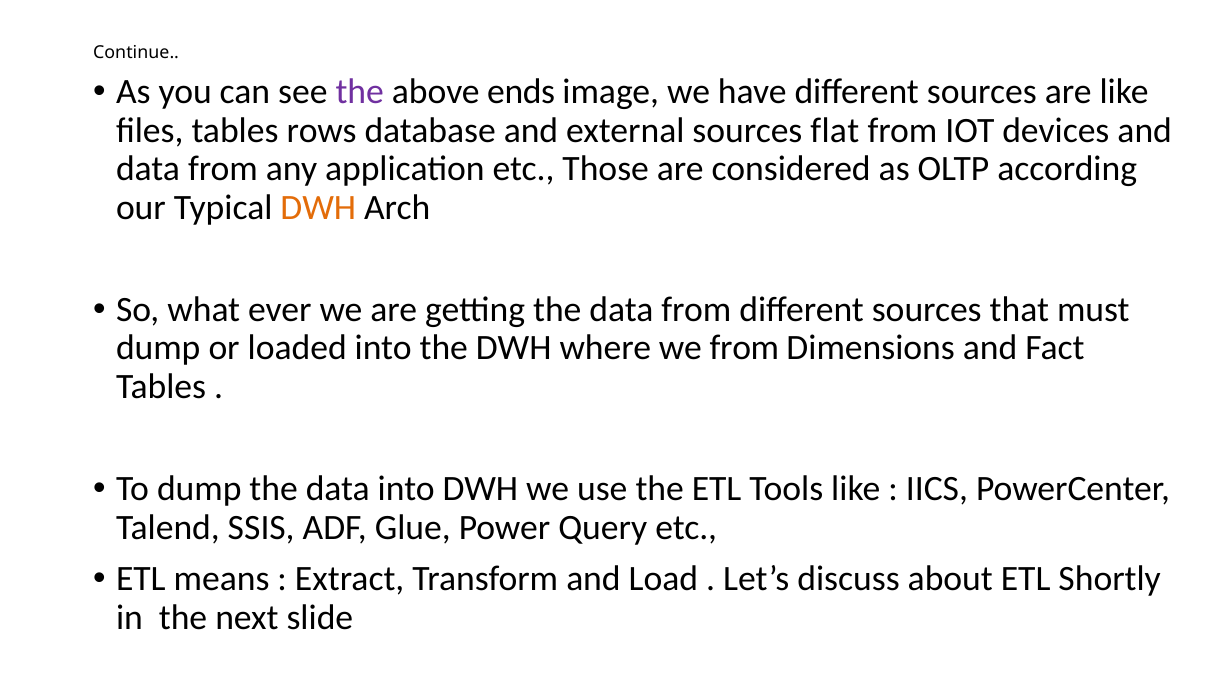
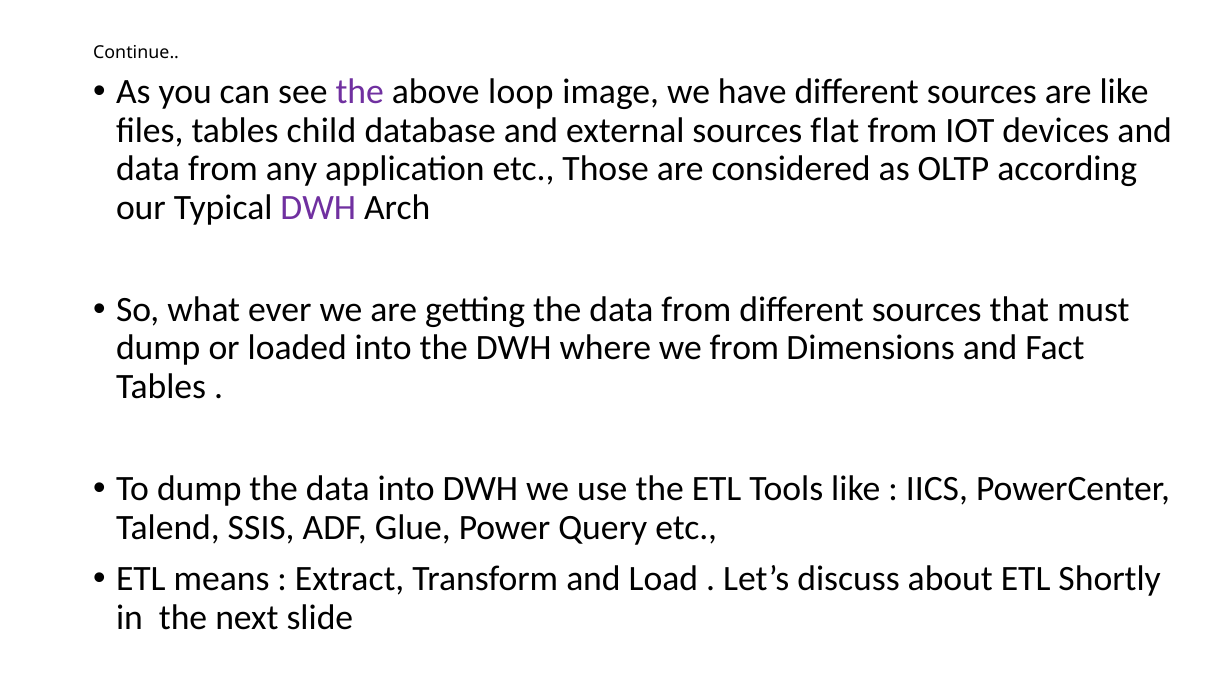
ends: ends -> loop (521, 92)
rows: rows -> child (321, 130)
DWH colour: orange -> purple (318, 207)
